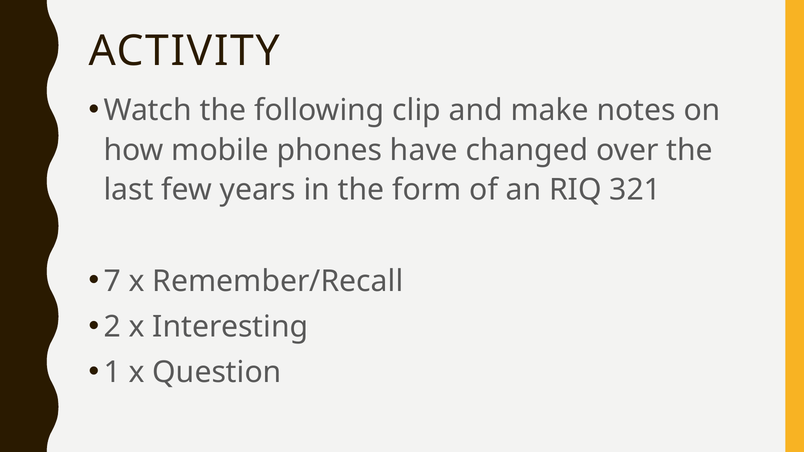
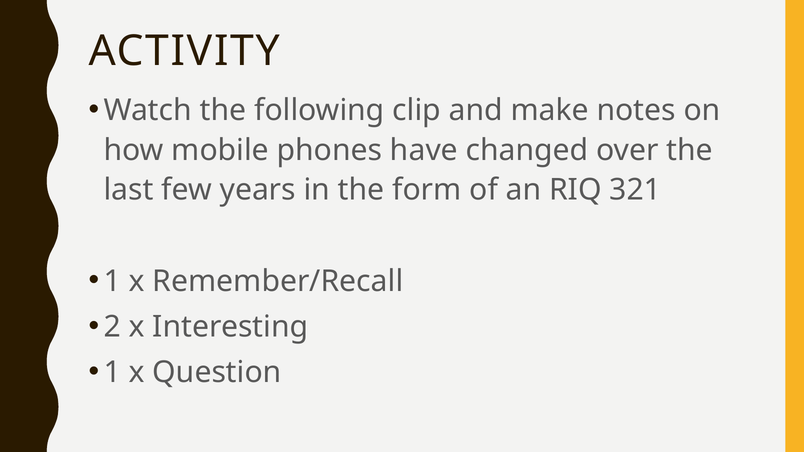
7: 7 -> 1 (112, 281)
